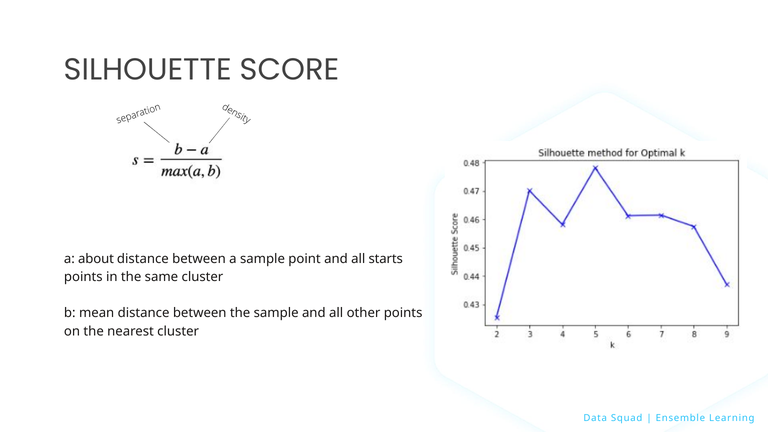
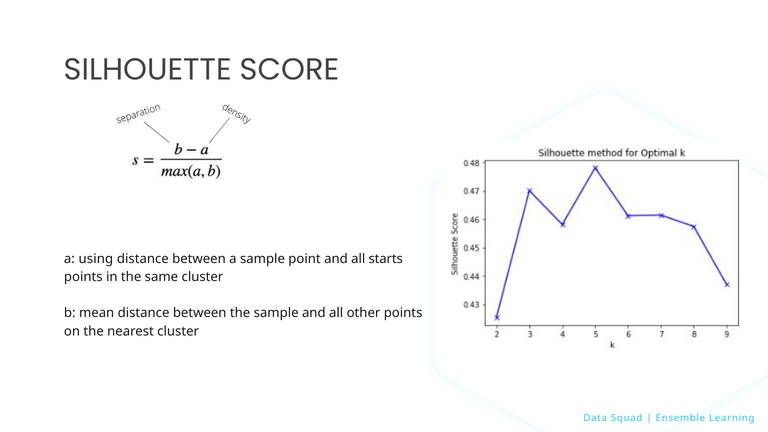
about: about -> using (96, 259)
